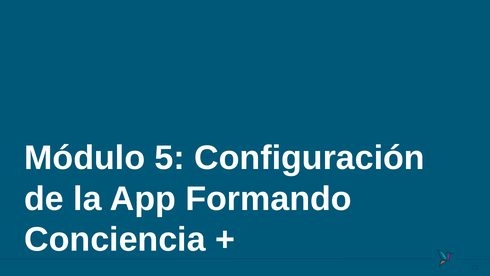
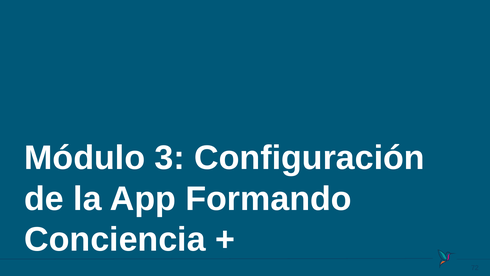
5: 5 -> 3 (170, 158)
